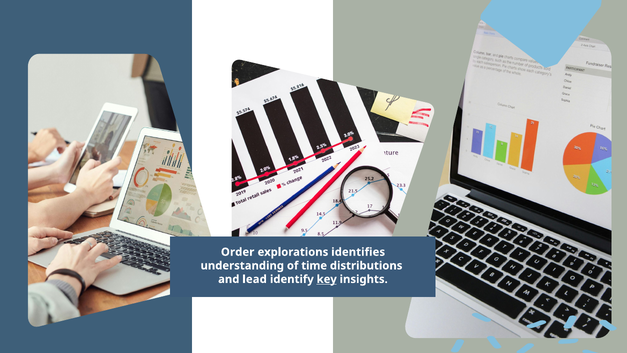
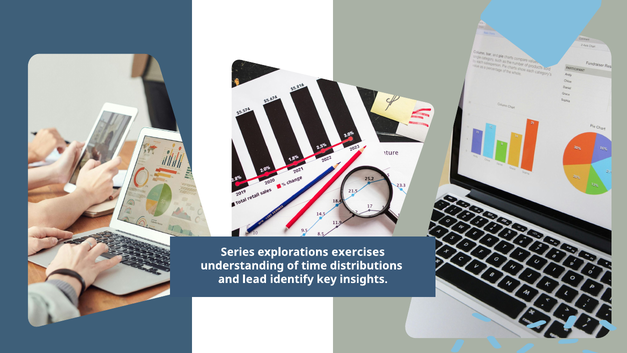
Order: Order -> Series (238, 252)
identifies: identifies -> exercises (358, 252)
key underline: present -> none (327, 279)
